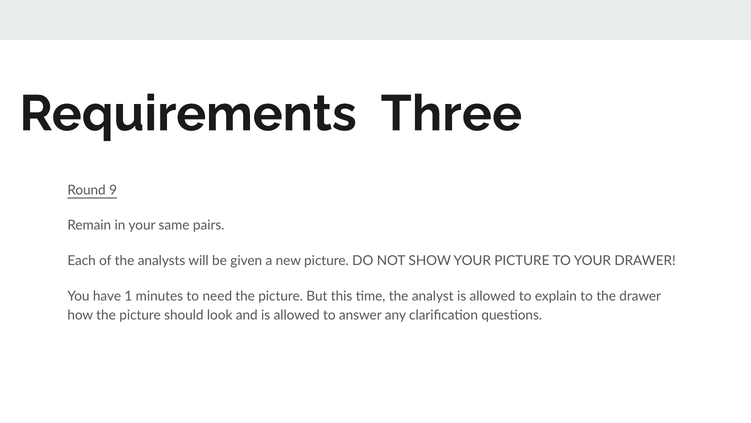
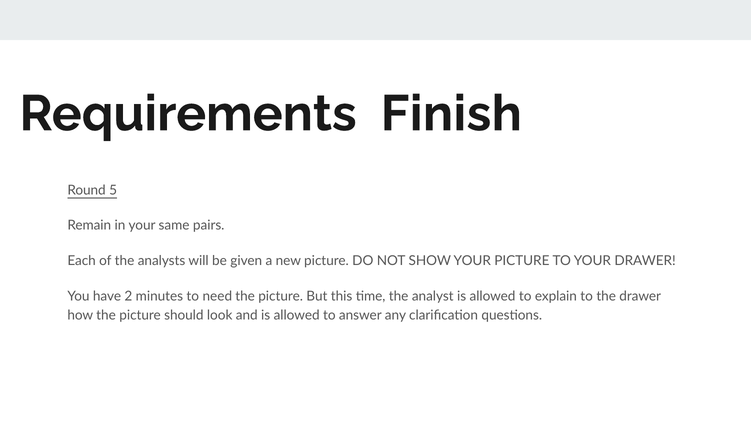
Three: Three -> Finish (451, 114)
9: 9 -> 5 (113, 190)
1: 1 -> 2 (128, 296)
